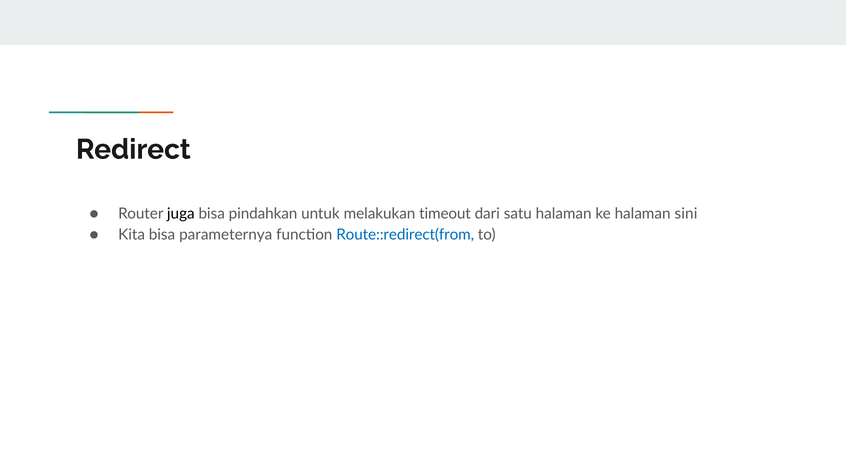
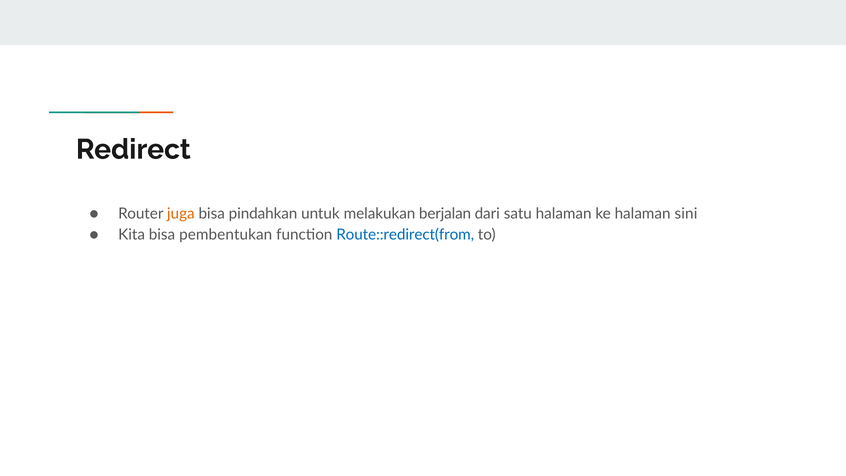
juga colour: black -> orange (181, 214)
timeout: timeout -> berjalan (445, 214)
parameternya: parameternya -> pembentukan (226, 235)
